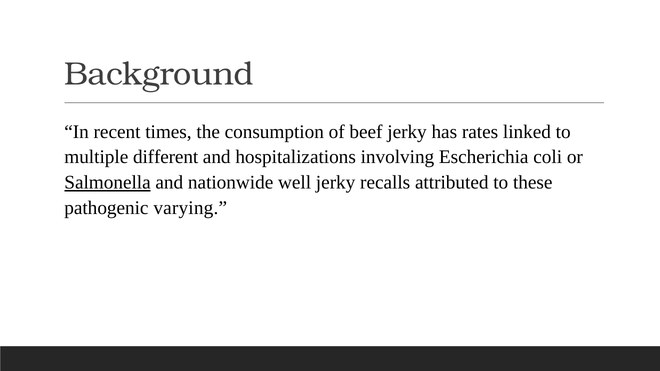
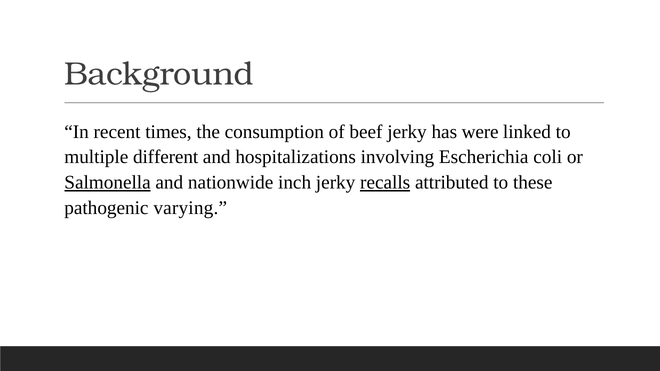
rates: rates -> were (480, 132)
well: well -> inch (295, 183)
recalls underline: none -> present (385, 183)
